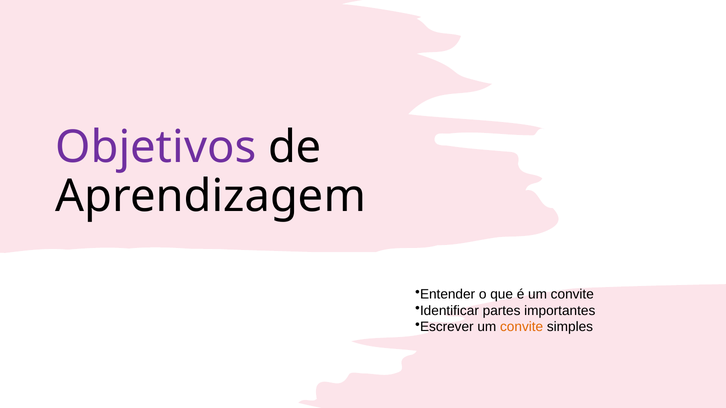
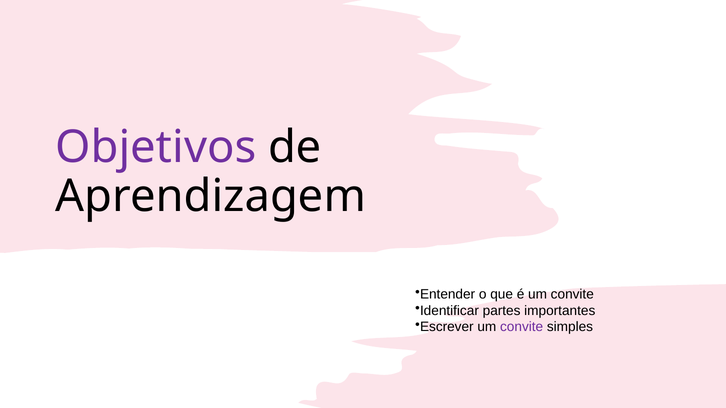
convite colour: orange -> purple (522, 327)
